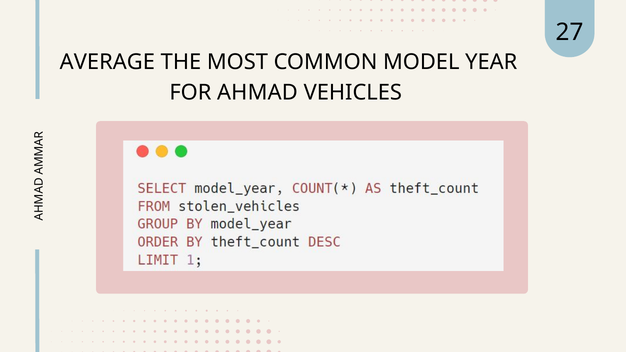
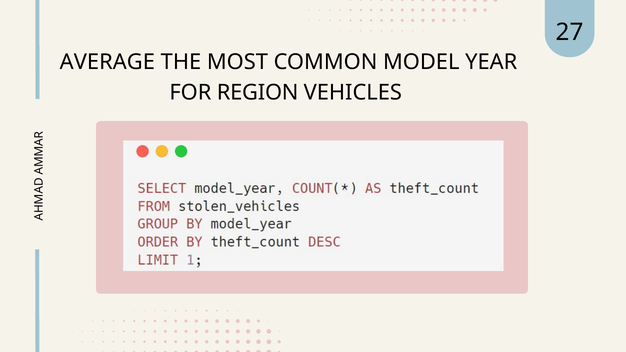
AHMAD: AHMAD -> REGION (258, 93)
